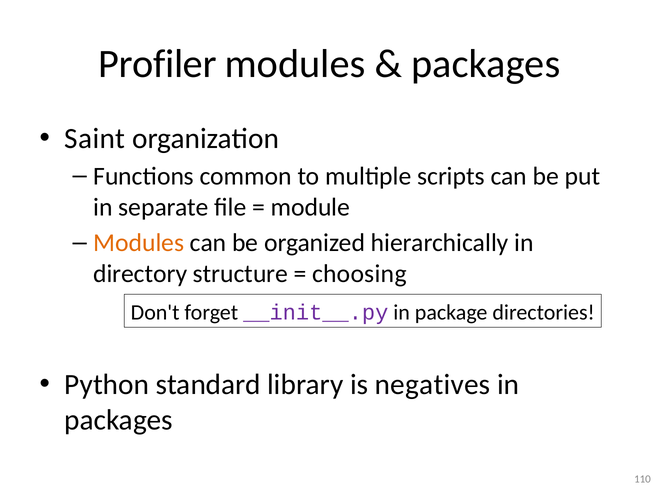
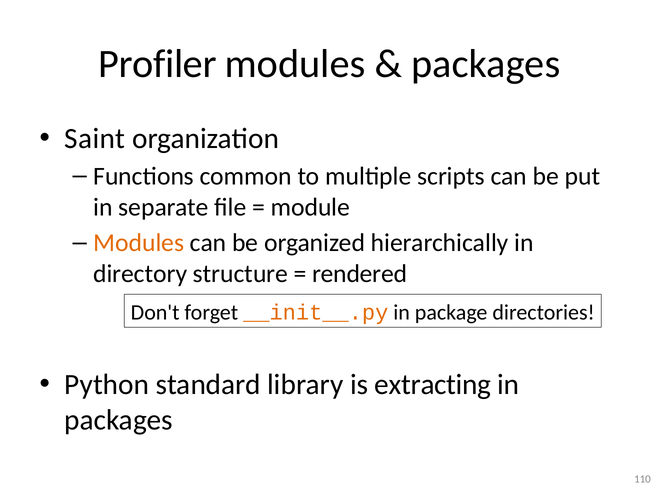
choosing: choosing -> rendered (360, 274)
__init__.py colour: purple -> orange (316, 312)
negatives: negatives -> extracting (433, 385)
